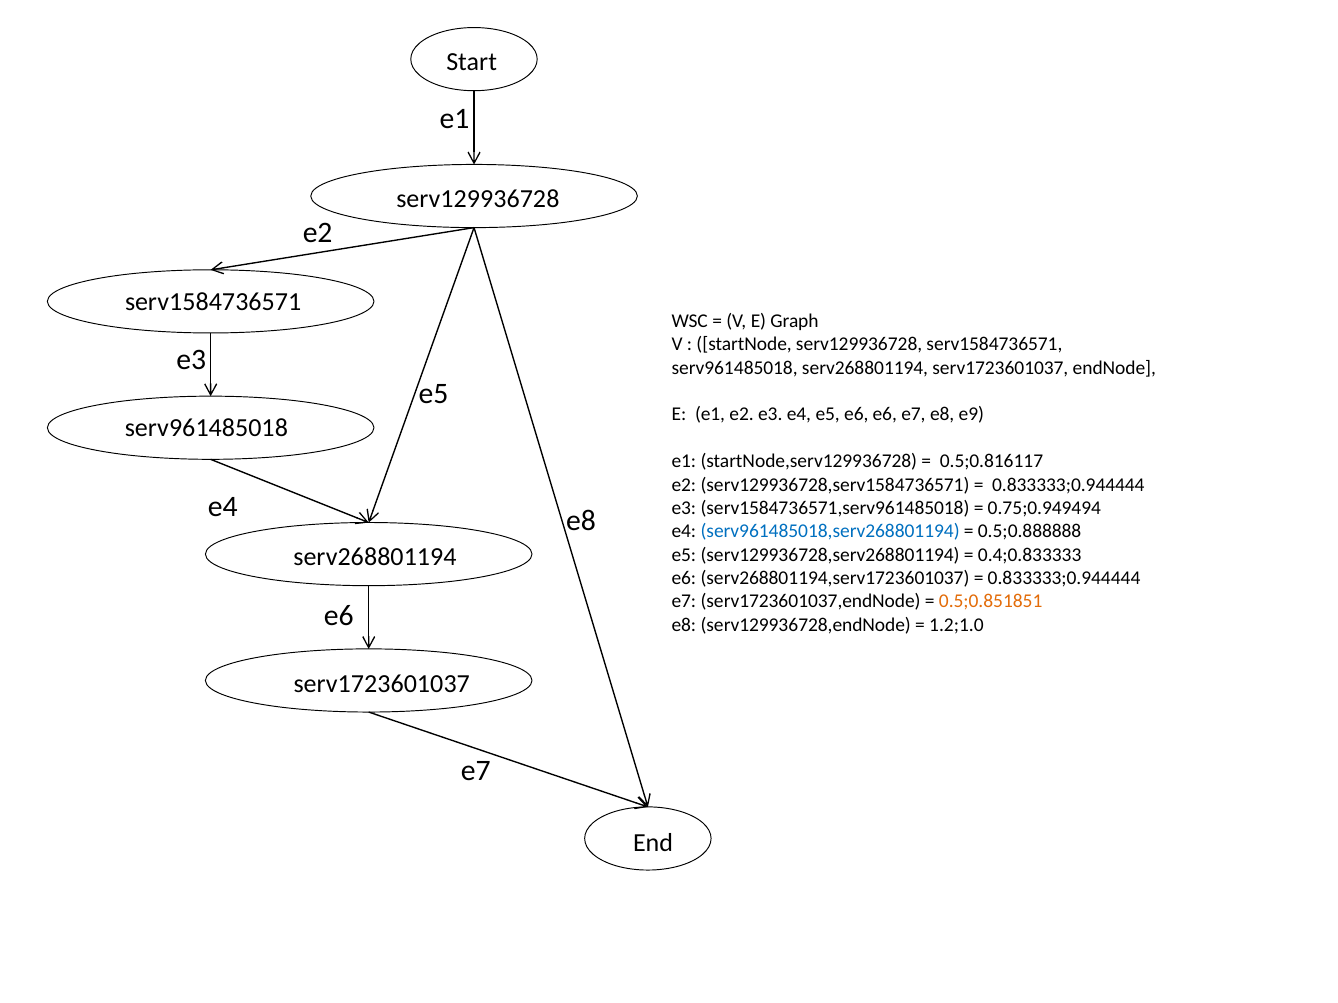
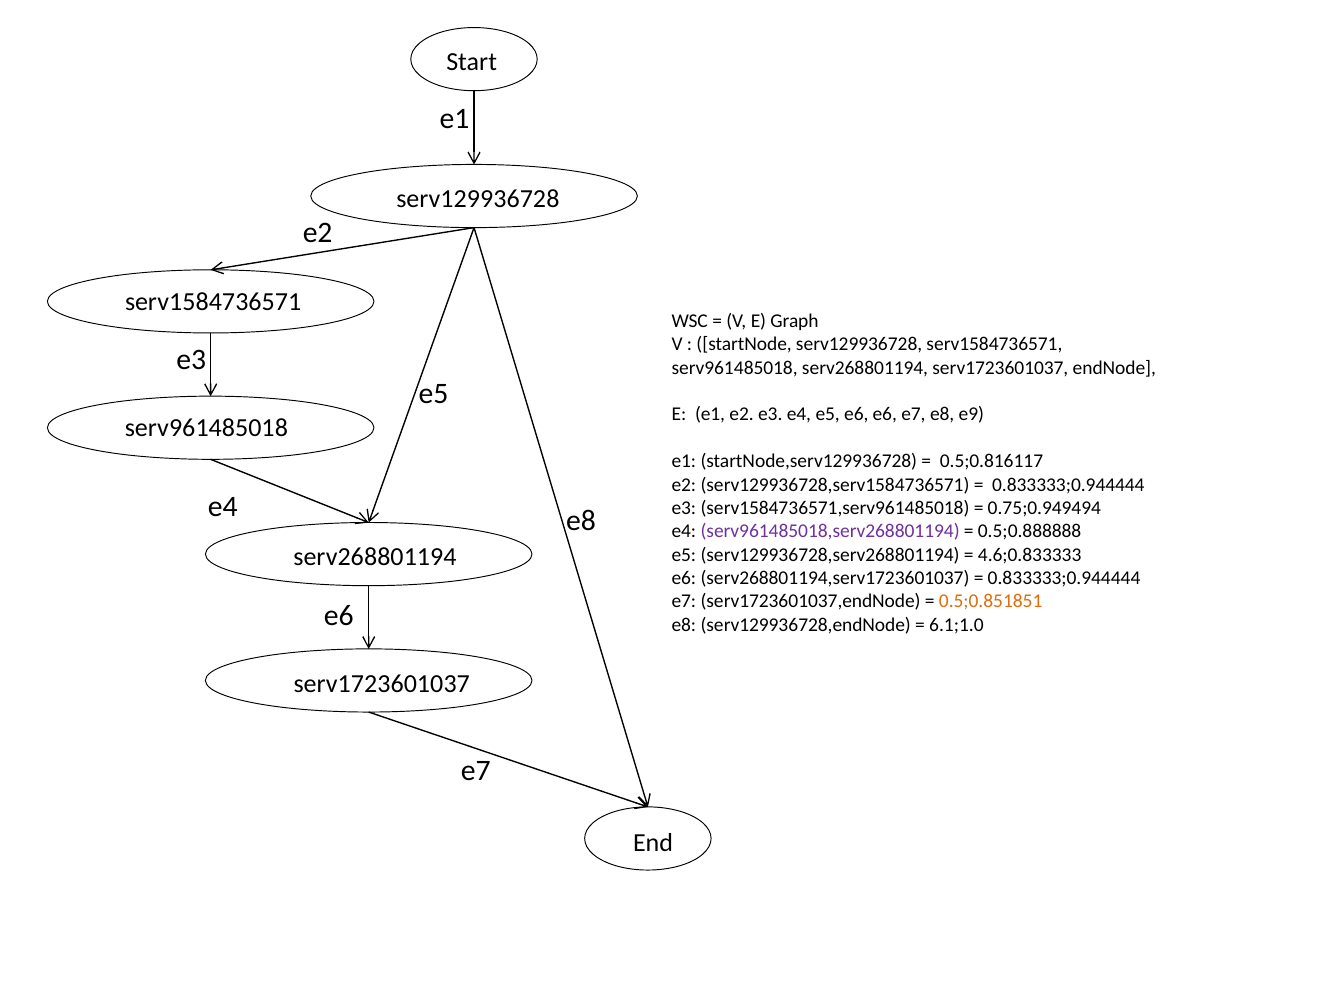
serv961485018,serv268801194 colour: blue -> purple (830, 532)
0.4;0.833333: 0.4;0.833333 -> 4.6;0.833333 (1030, 555)
1.2;1.0: 1.2;1.0 -> 6.1;1.0 (956, 625)
